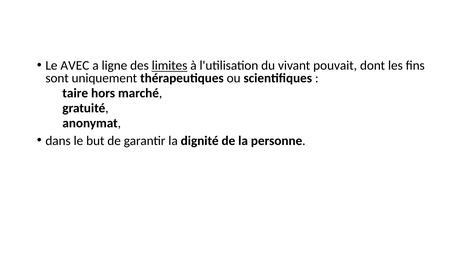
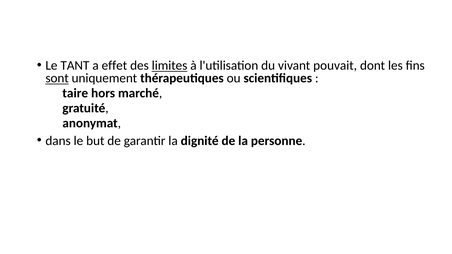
AVEC: AVEC -> TANT (75, 66)
ligne: ligne -> effet (114, 66)
sont underline: none -> present (57, 78)
